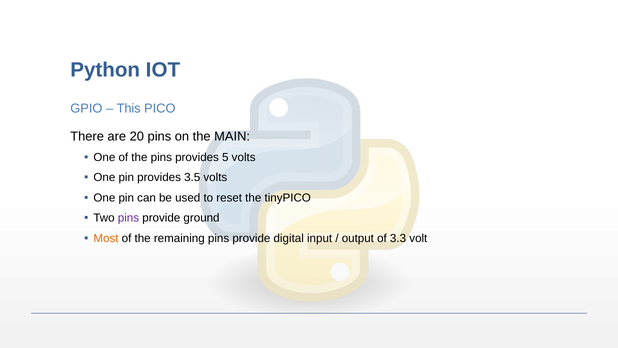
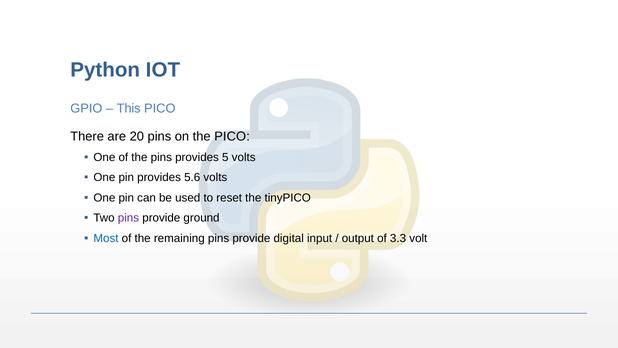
the MAIN: MAIN -> PICO (232, 136)
3.5: 3.5 -> 5.6 (192, 177)
Most colour: orange -> blue (106, 238)
